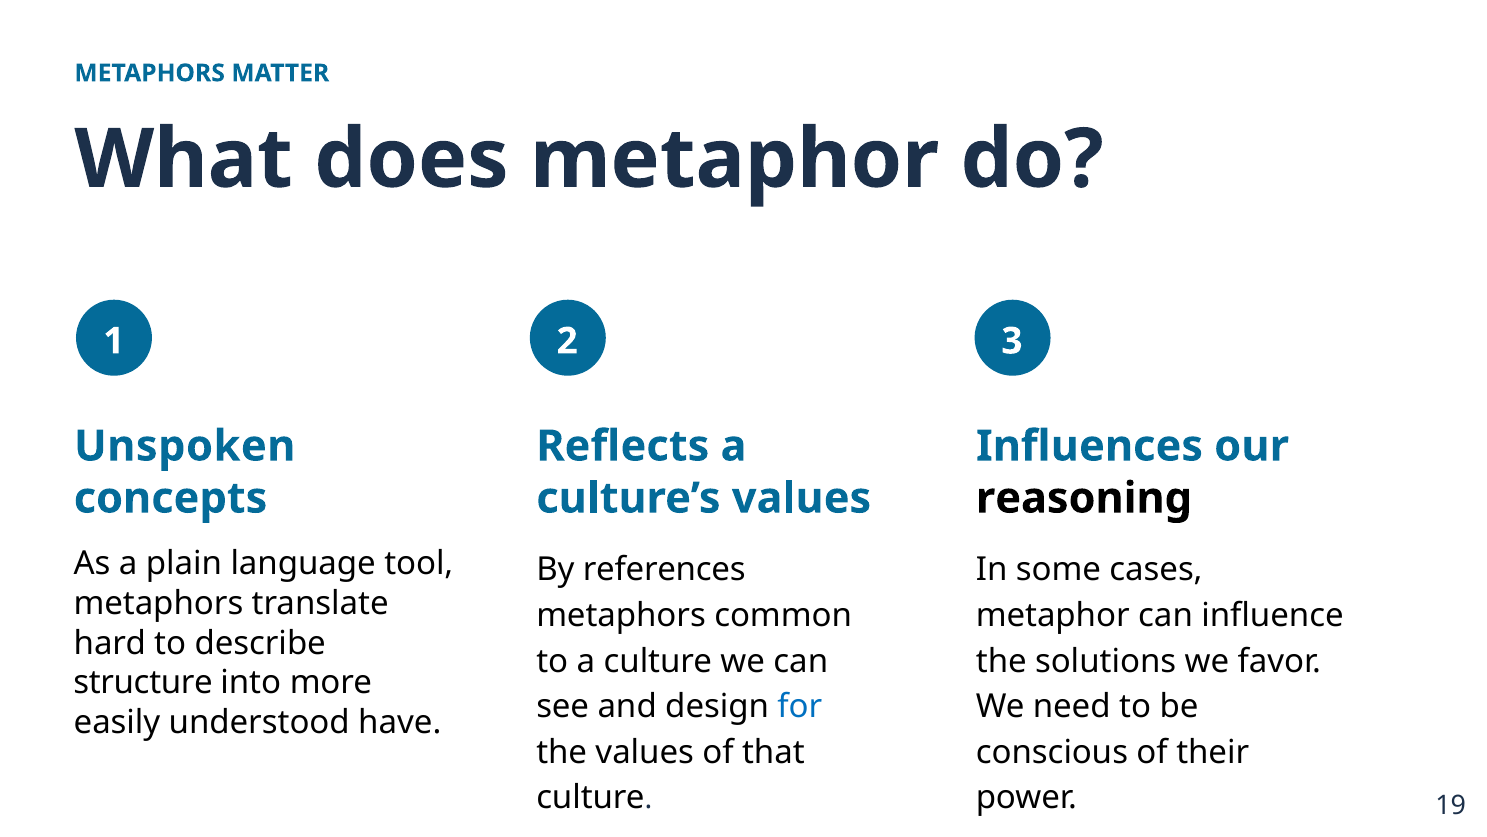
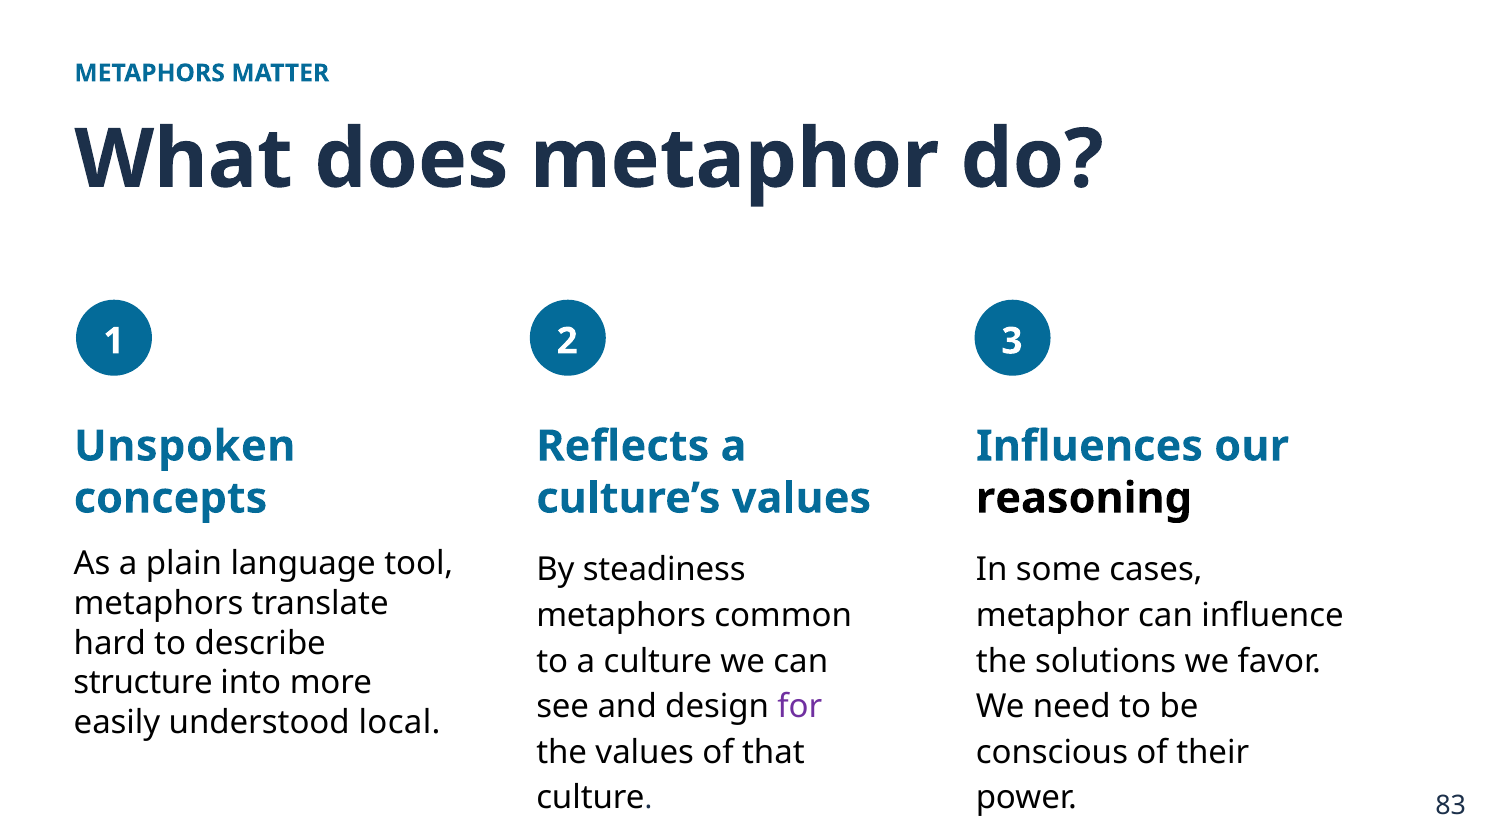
references: references -> steadiness (664, 570)
for colour: blue -> purple (800, 706)
have: have -> local (400, 722)
19: 19 -> 83 (1451, 805)
